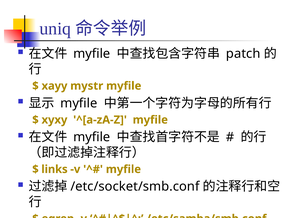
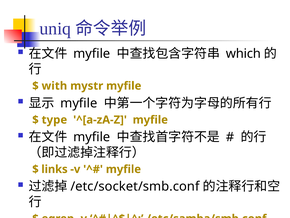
patch: patch -> which (243, 54)
xayy: xayy -> with (54, 86)
xyxy: xyxy -> type (54, 120)
